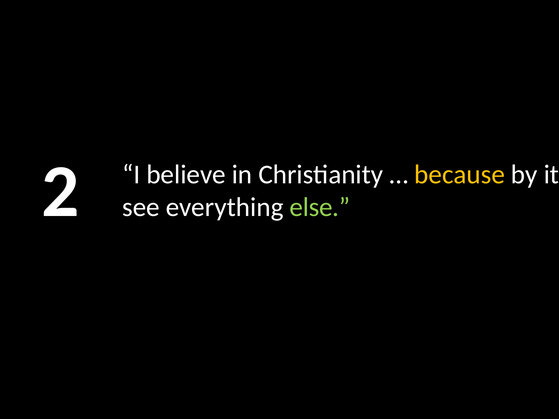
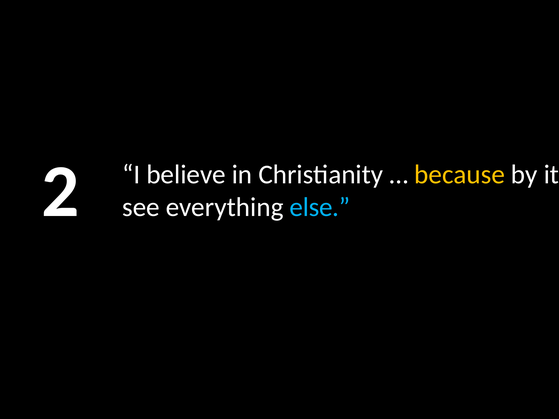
else colour: light green -> light blue (320, 207)
